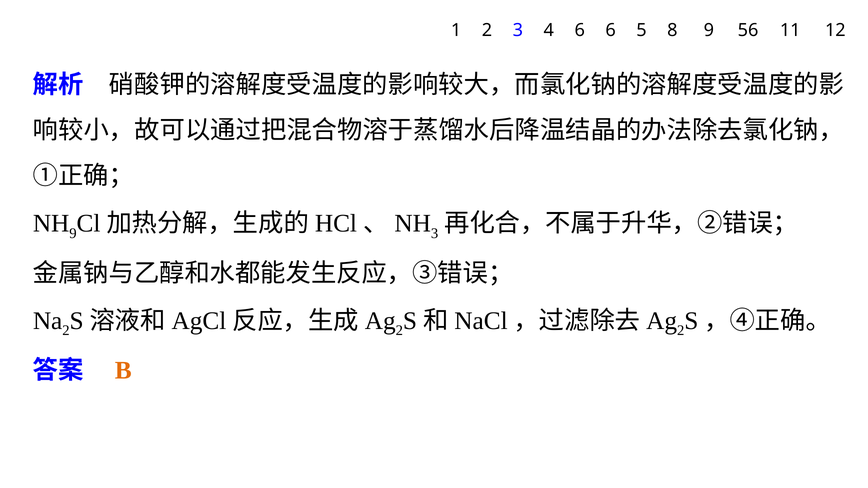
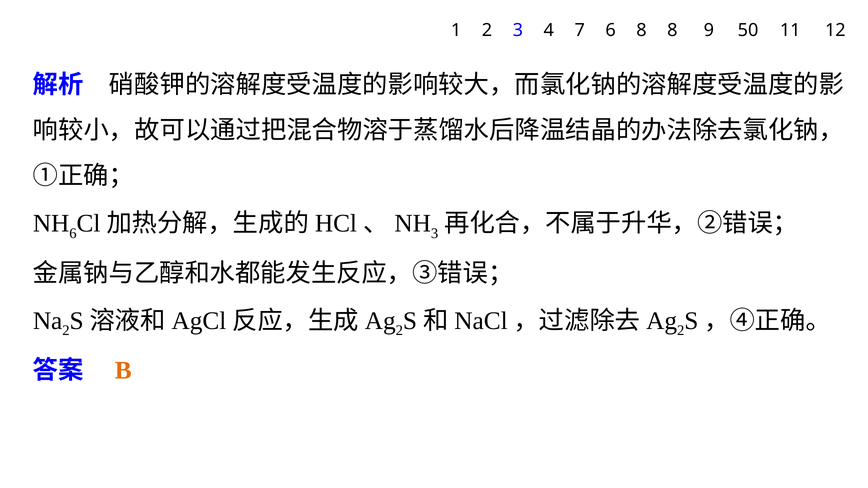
4 6: 6 -> 7 (580, 30)
6 5: 5 -> 8 (641, 30)
56: 56 -> 50 (748, 30)
9: 9 -> 6 (73, 233)
